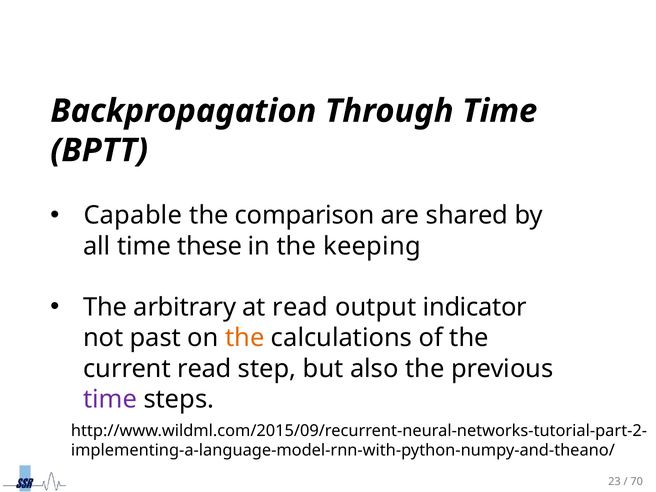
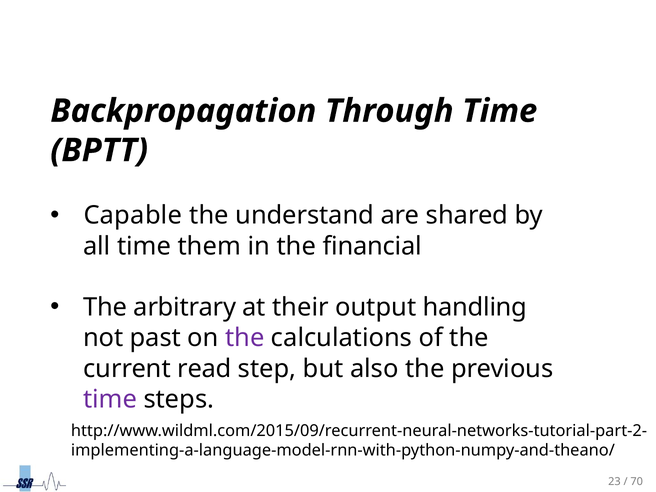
comparison: comparison -> understand (305, 215)
these: these -> them (209, 246)
keeping: keeping -> financial (372, 246)
at read: read -> their (300, 307)
indicator: indicator -> handling (475, 307)
the colour: orange -> purple (245, 338)
